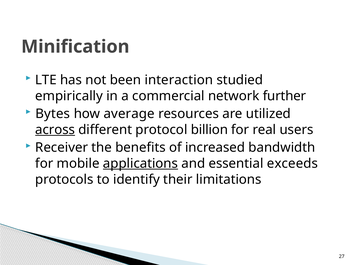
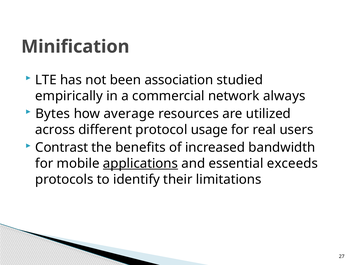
interaction: interaction -> association (179, 80)
further: further -> always (284, 96)
across underline: present -> none (55, 130)
billion: billion -> usage (209, 130)
Receiver: Receiver -> Contrast (62, 147)
